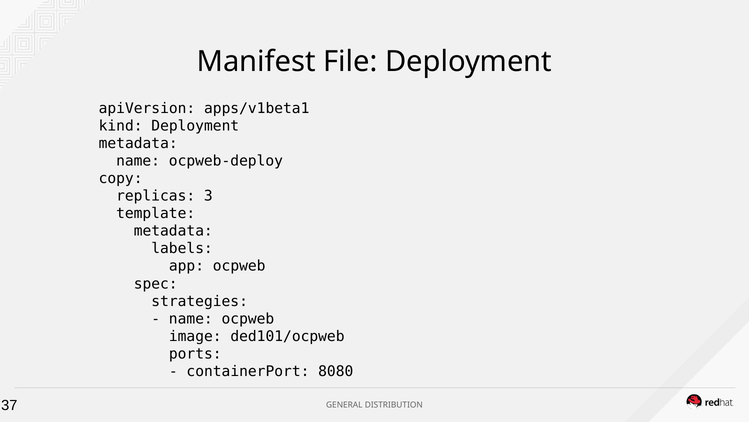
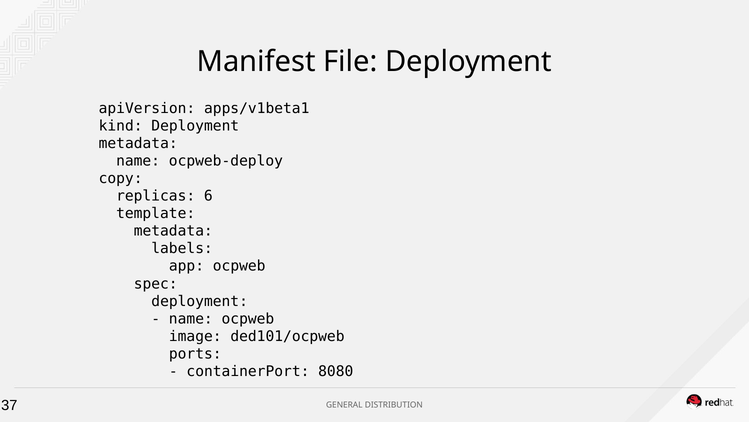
3: 3 -> 6 (208, 196)
strategies: strategies -> deployment (200, 301)
